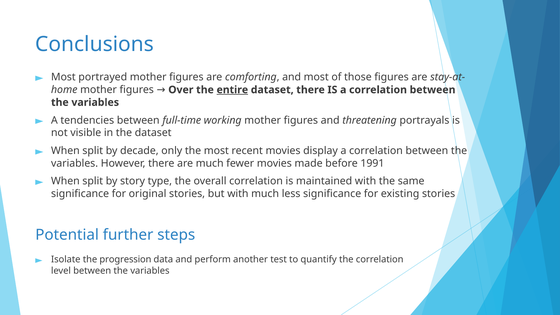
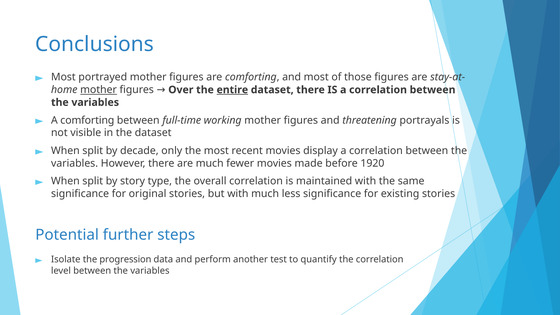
mother underline: none -> present (99, 90)
A tendencies: tendencies -> comforting (87, 120)
1991: 1991 -> 1920 (372, 163)
